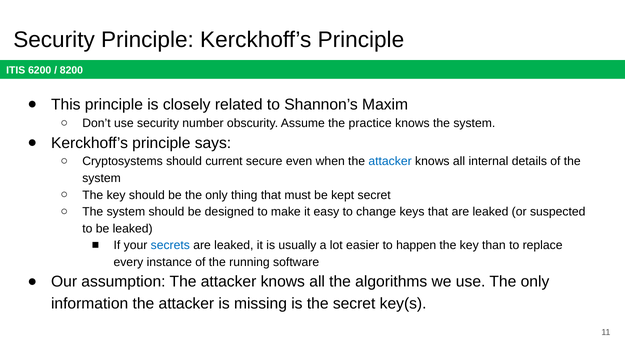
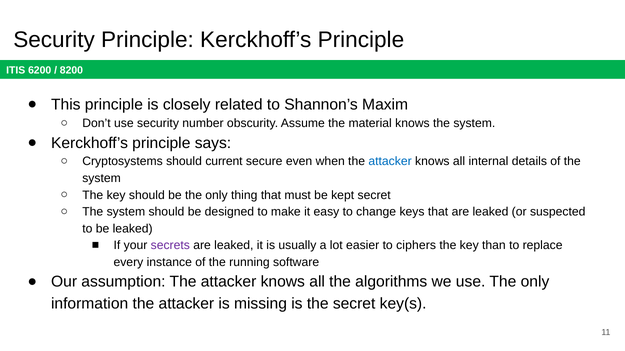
practice: practice -> material (370, 123)
secrets colour: blue -> purple (170, 246)
happen: happen -> ciphers (416, 246)
